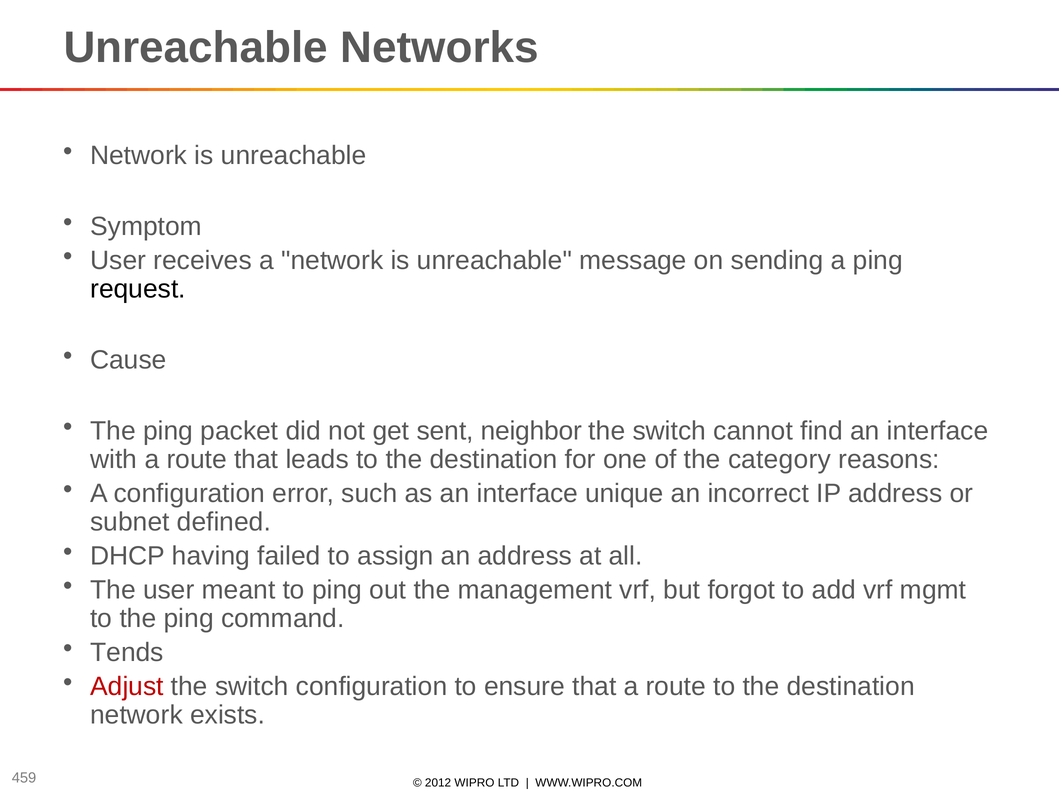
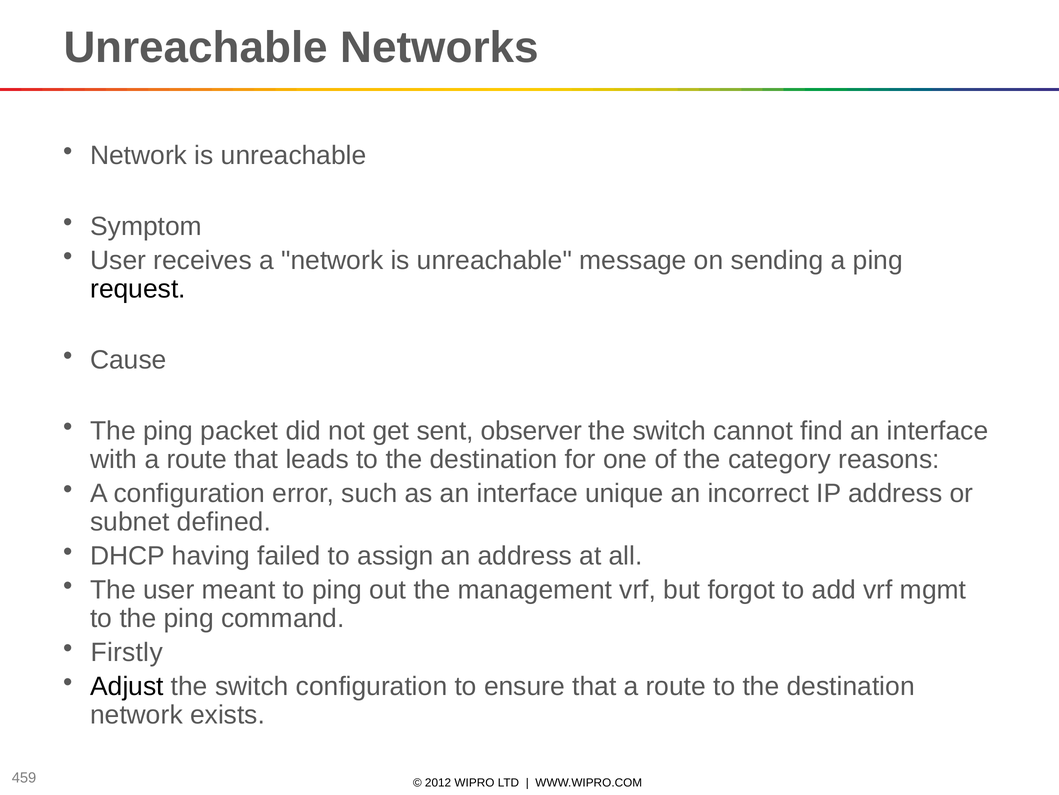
neighbor: neighbor -> observer (531, 431)
Tends: Tends -> Firstly (127, 652)
Adjust colour: red -> black (127, 686)
